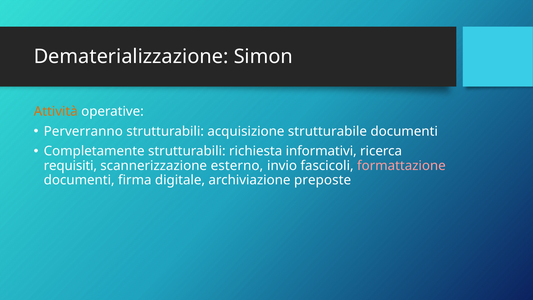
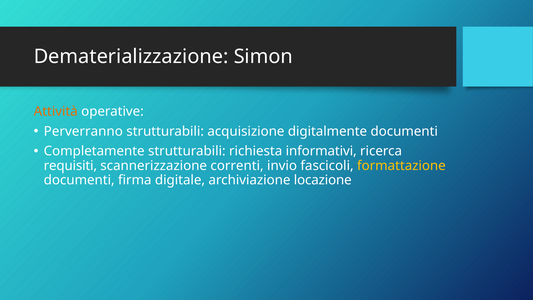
strutturabile: strutturabile -> digitalmente (327, 131)
esterno: esterno -> correnti (237, 166)
formattazione colour: pink -> yellow (401, 166)
preposte: preposte -> locazione (323, 180)
